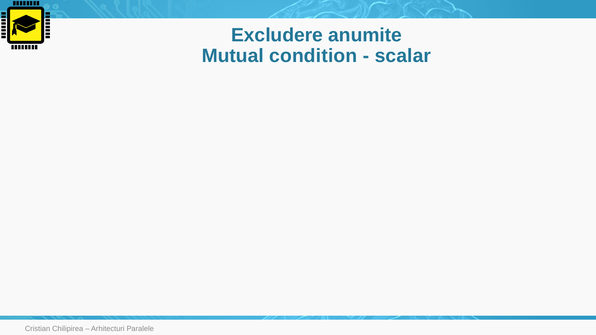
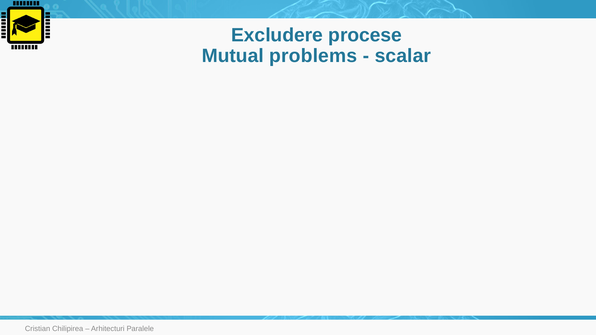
anumite: anumite -> procese (365, 35)
condition: condition -> problems (313, 56)
